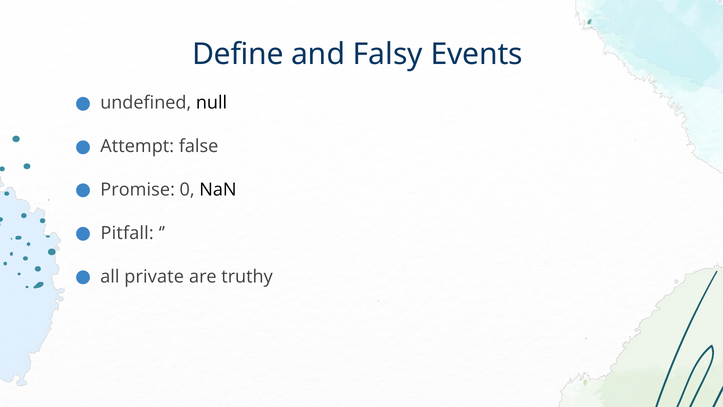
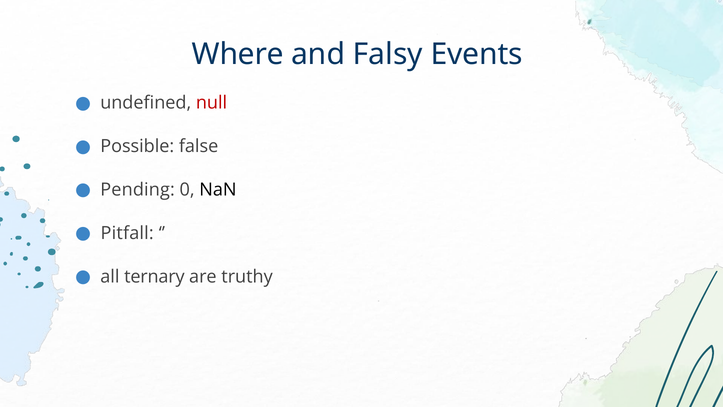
Define: Define -> Where (238, 54)
null colour: black -> red (212, 103)
Attempt: Attempt -> Possible (137, 146)
Promise: Promise -> Pending (138, 190)
private: private -> ternary (154, 276)
